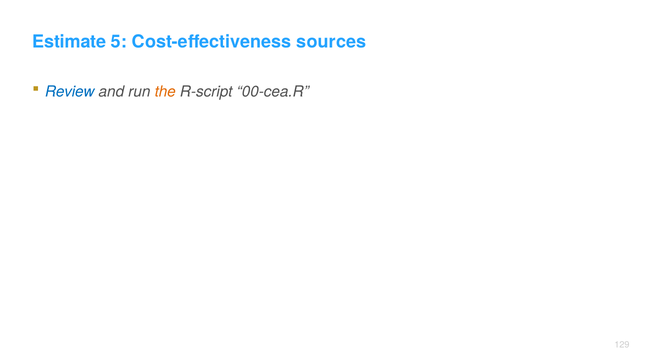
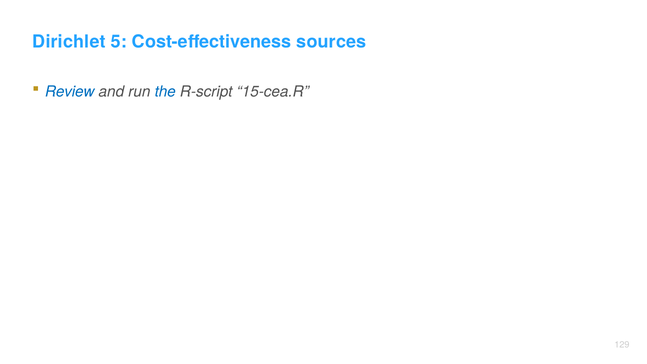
Estimate: Estimate -> Dirichlet (69, 42)
the colour: orange -> blue (165, 92)
00-cea.R: 00-cea.R -> 15-cea.R (273, 92)
